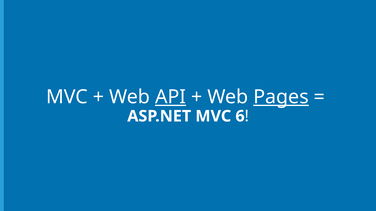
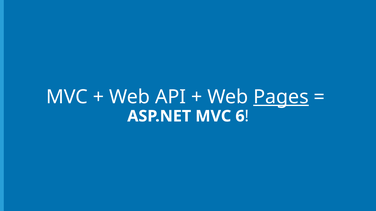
API underline: present -> none (171, 97)
